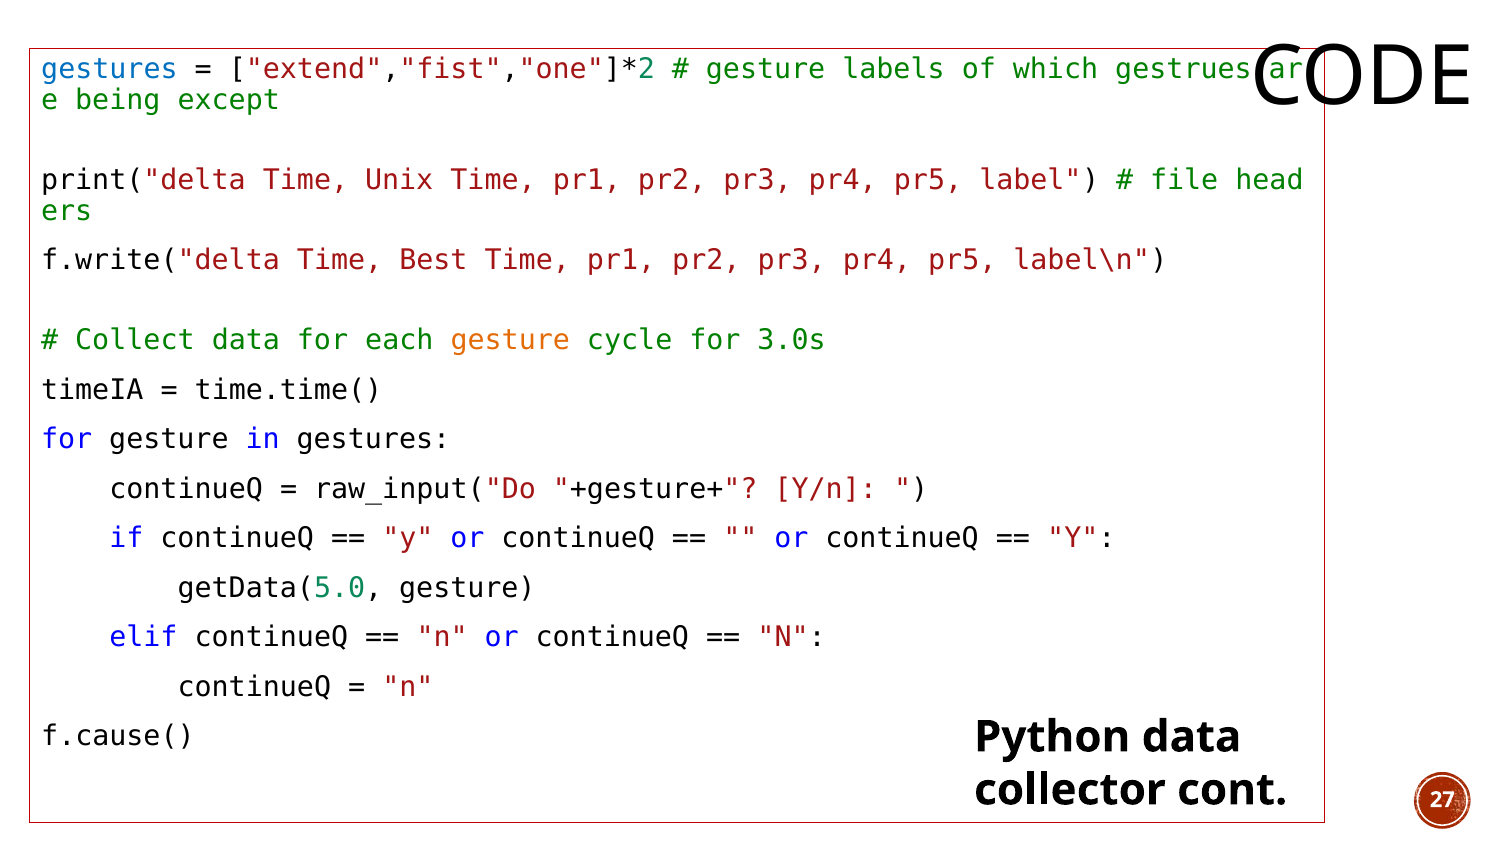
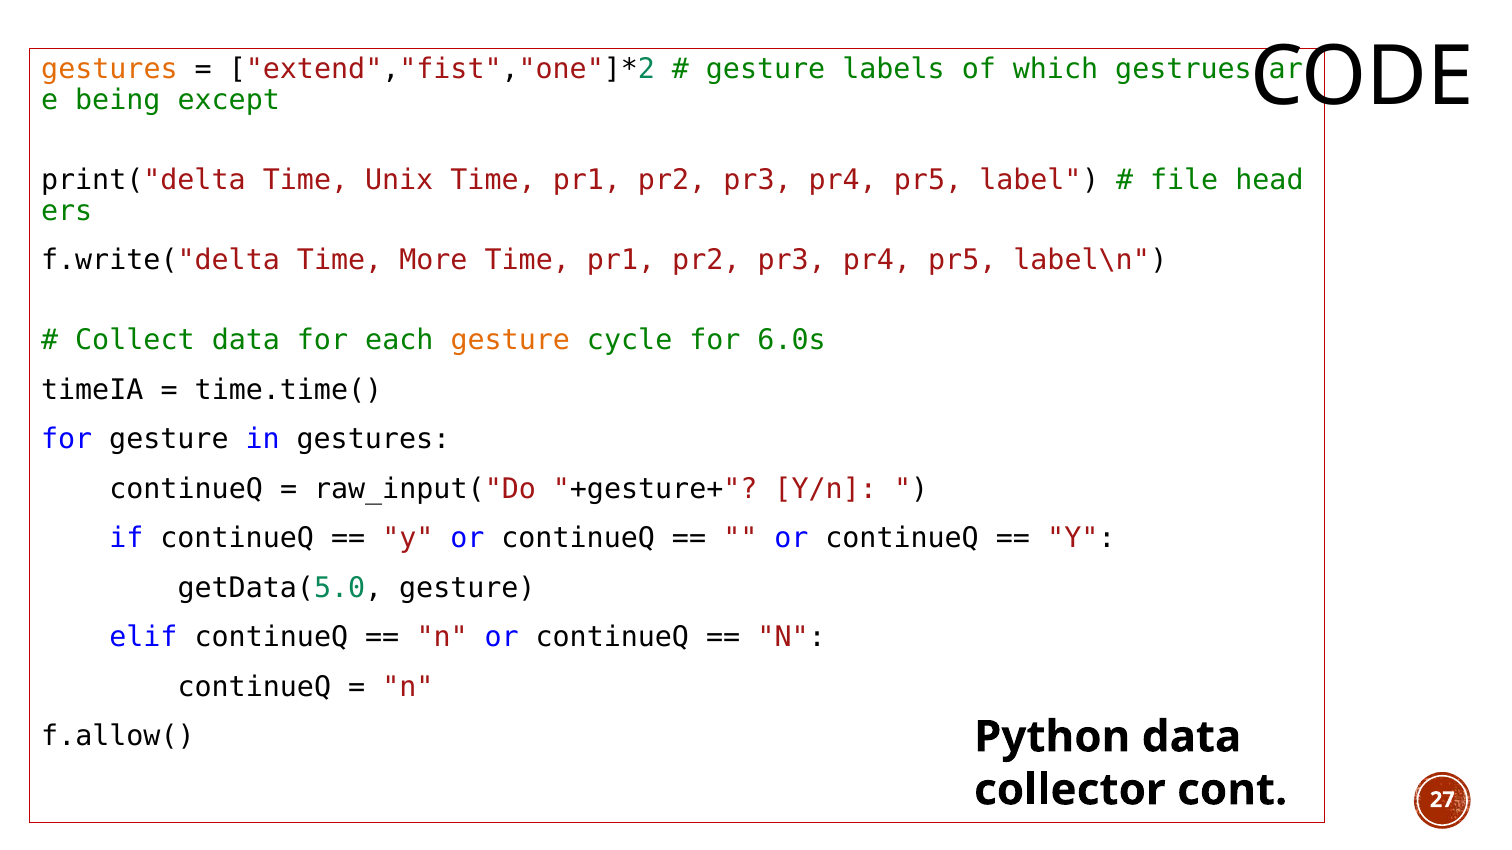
gestures colour: blue -> orange (109, 70)
Best: Best -> More (433, 261)
3.0s: 3.0s -> 6.0s (792, 341)
f.cause(: f.cause( -> f.allow( (118, 737)
